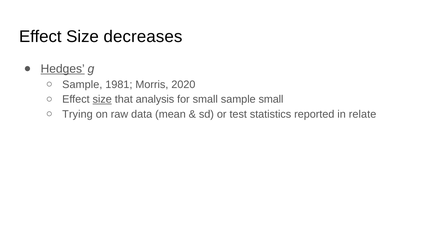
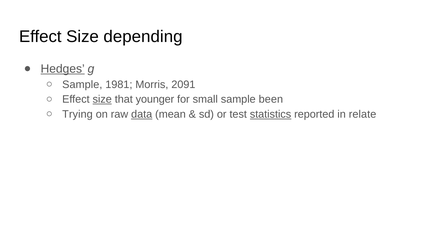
decreases: decreases -> depending (143, 37)
2020: 2020 -> 2091 (183, 85)
analysis: analysis -> younger (155, 99)
sample small: small -> been (271, 99)
data underline: none -> present (142, 114)
statistics underline: none -> present (271, 114)
